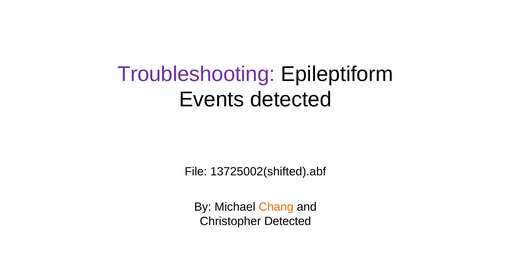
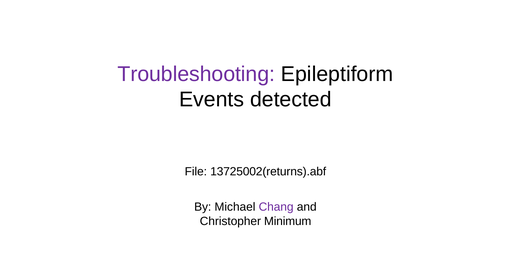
13725002(shifted).abf: 13725002(shifted).abf -> 13725002(returns).abf (268, 171)
Chang colour: orange -> purple (276, 207)
Christopher Detected: Detected -> Minimum (288, 221)
